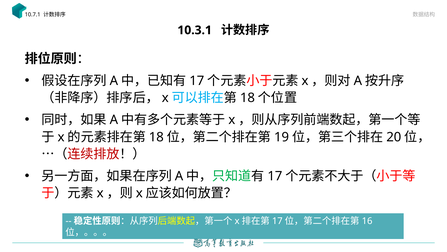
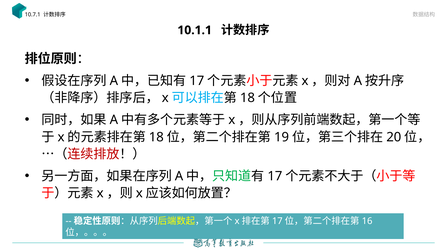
10.3.1: 10.3.1 -> 10.1.1 (195, 30)
